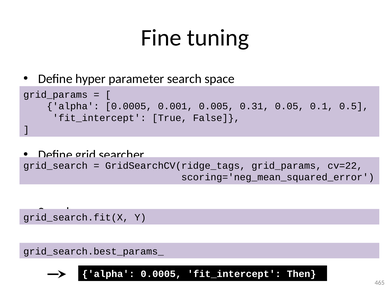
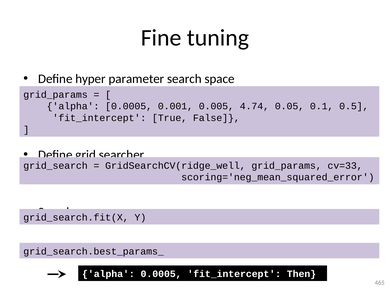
0.31: 0.31 -> 4.74 (254, 106)
GridSearchCV(ridge_tags: GridSearchCV(ridge_tags -> GridSearchCV(ridge_well (175, 166)
cv=22: cv=22 -> cv=33 (345, 166)
